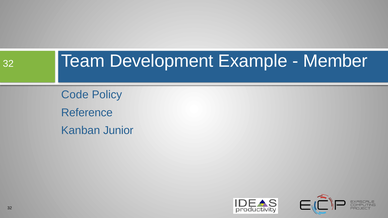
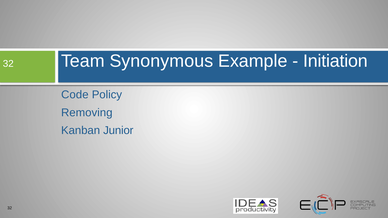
Development: Development -> Synonymous (161, 61)
Member: Member -> Initiation (335, 61)
Reference: Reference -> Removing (87, 113)
